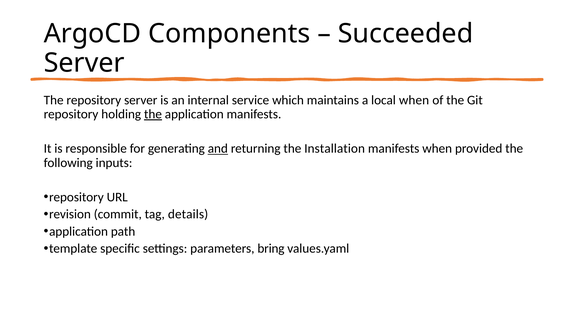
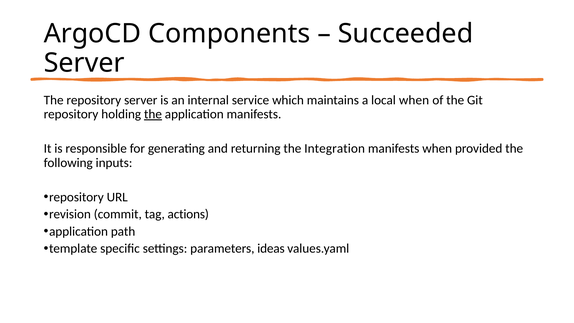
and underline: present -> none (218, 149)
Installation: Installation -> Integration (335, 149)
details: details -> actions (188, 214)
bring: bring -> ideas (271, 249)
